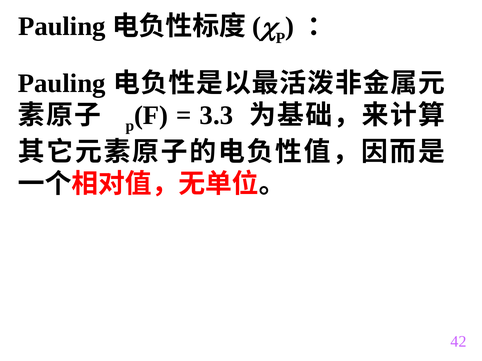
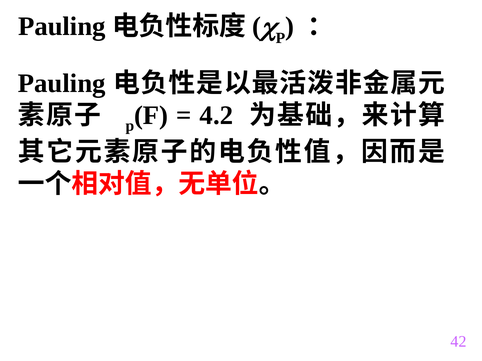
3.3: 3.3 -> 4.2 (216, 116)
